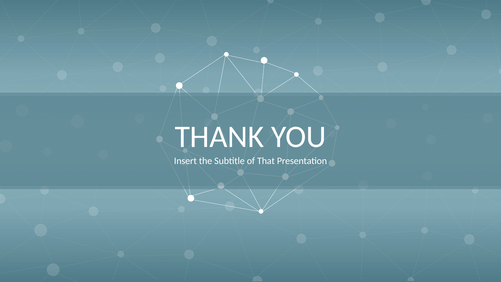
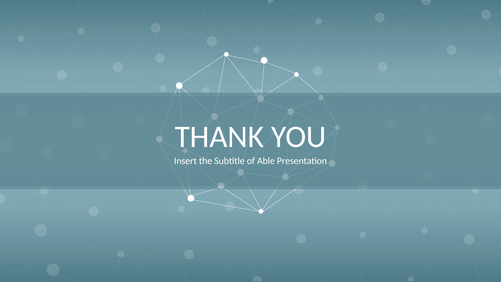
That: That -> Able (266, 161)
